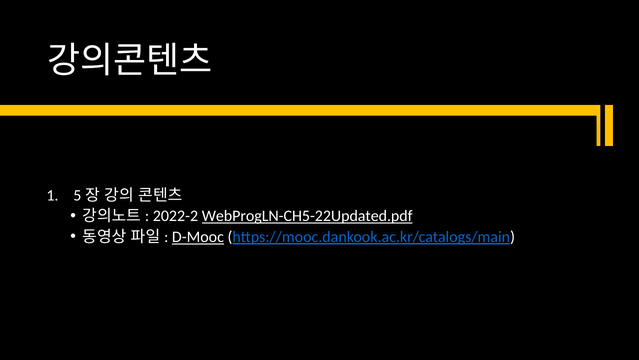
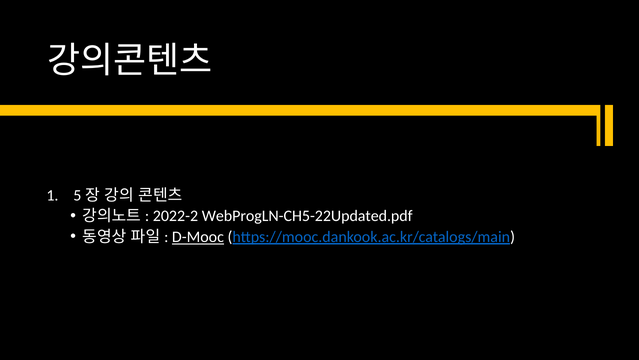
WebProgLN-CH5-22Updated.pdf underline: present -> none (307, 216)
